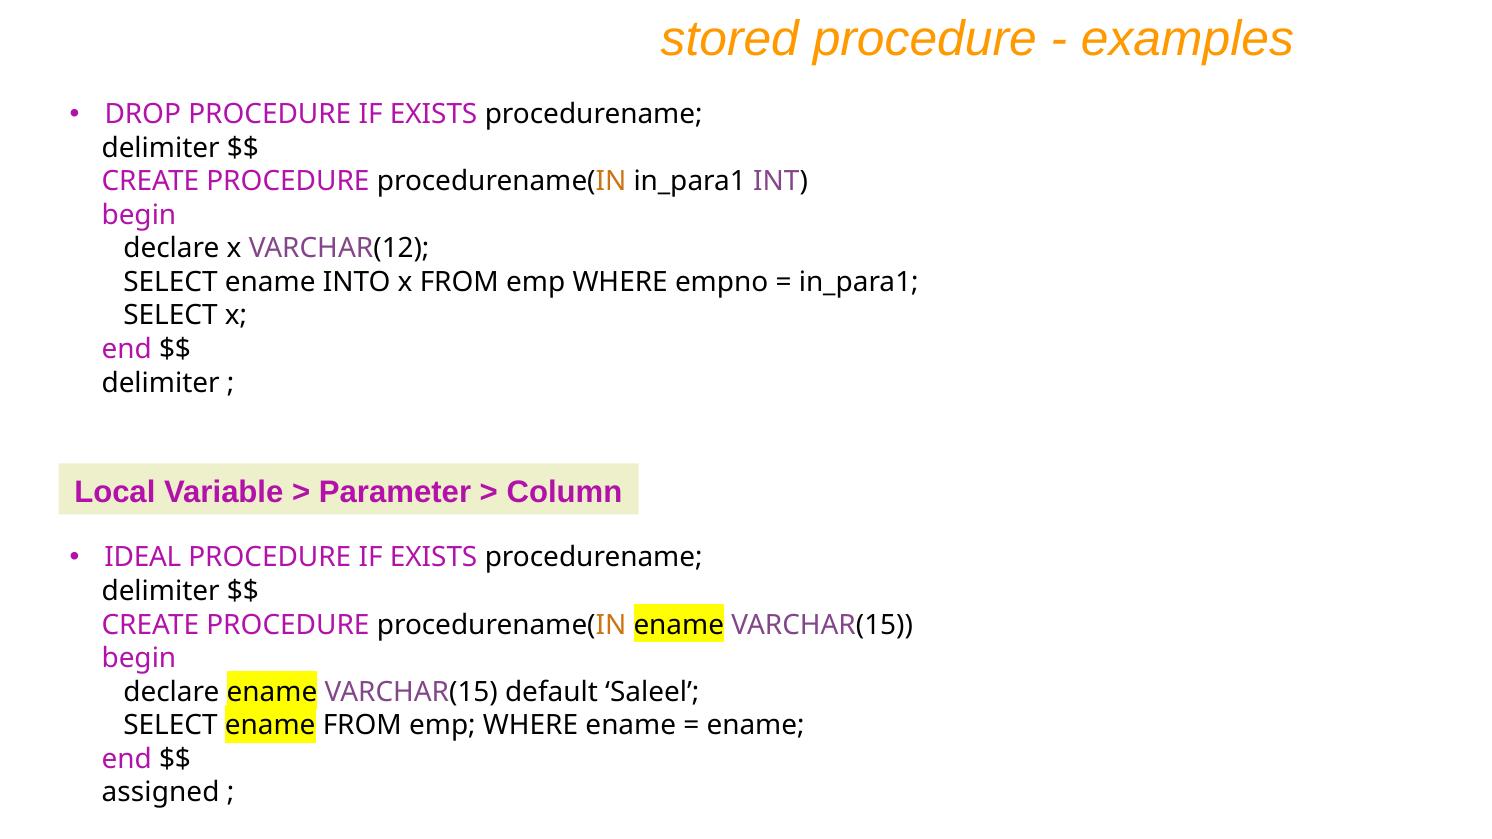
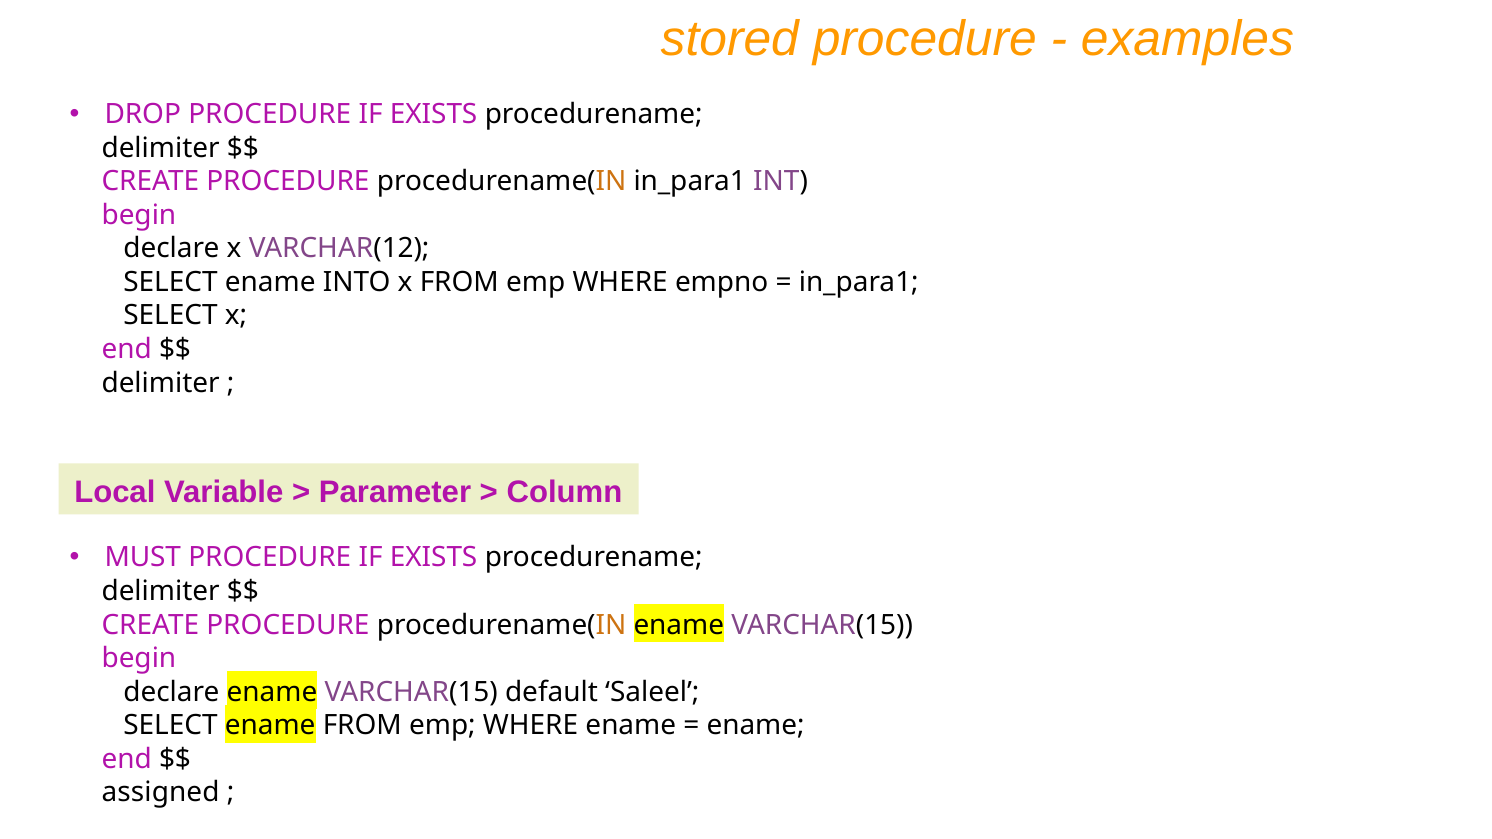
IDEAL: IDEAL -> MUST (143, 558)
